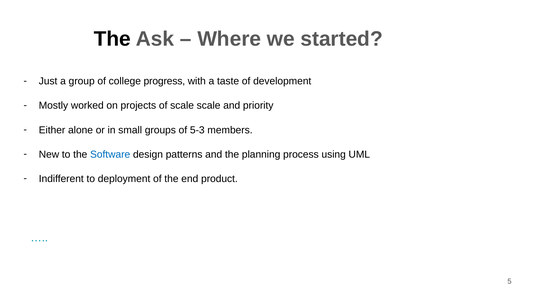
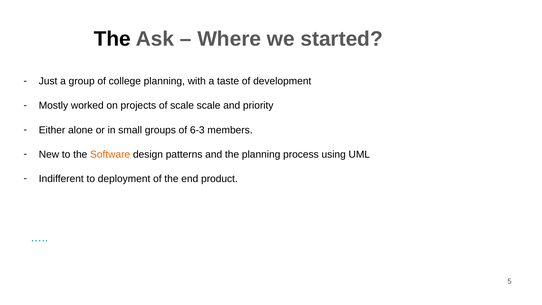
college progress: progress -> planning (164, 81)
5-3: 5-3 -> 6-3 (197, 130)
Software colour: blue -> orange (110, 154)
